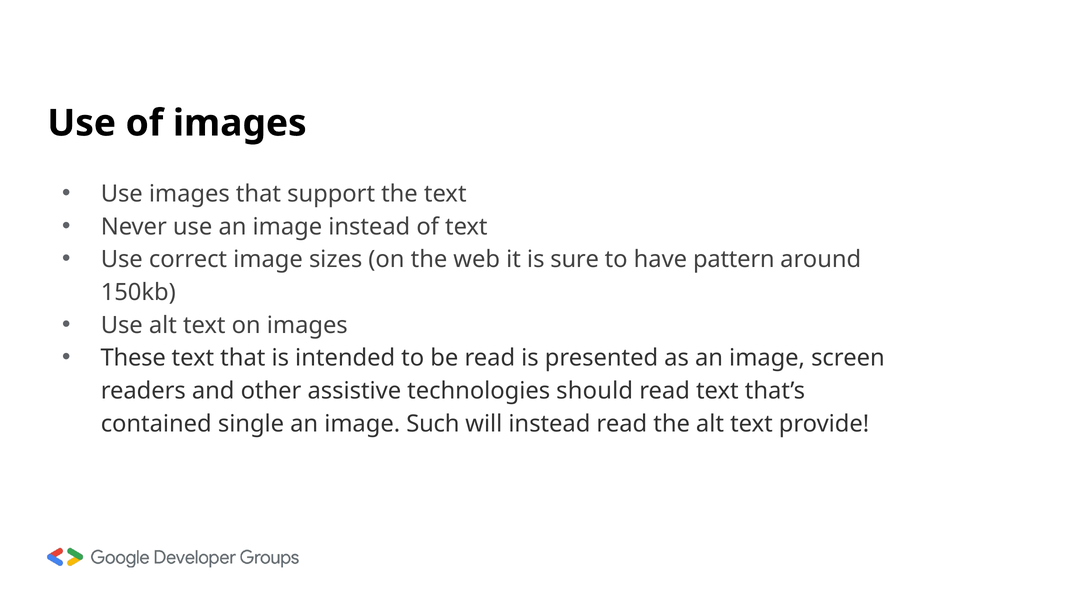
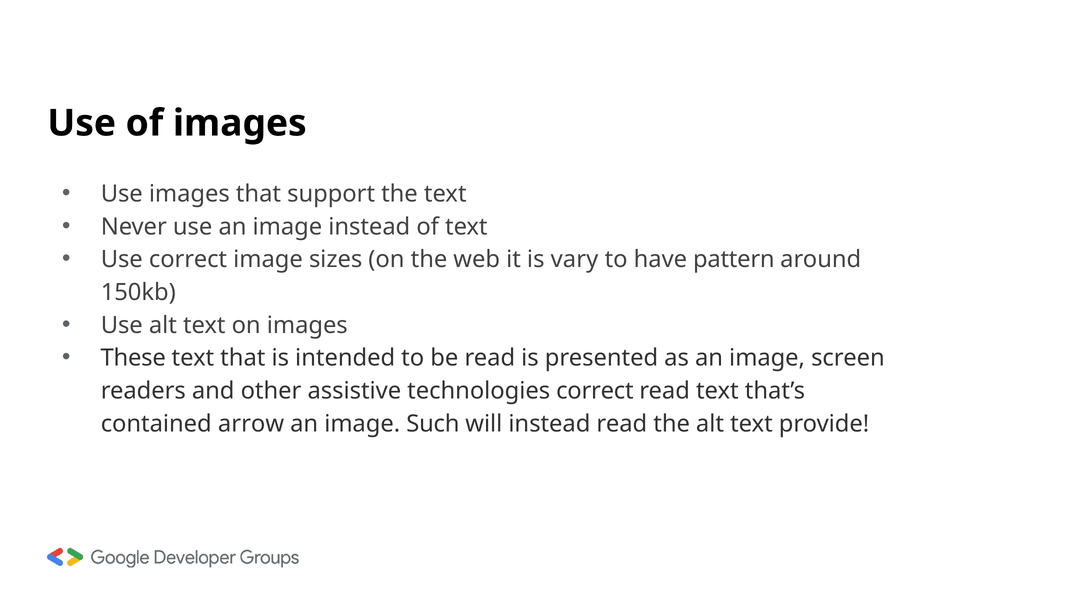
sure: sure -> vary (574, 259)
technologies should: should -> correct (595, 390)
single: single -> arrow (251, 423)
